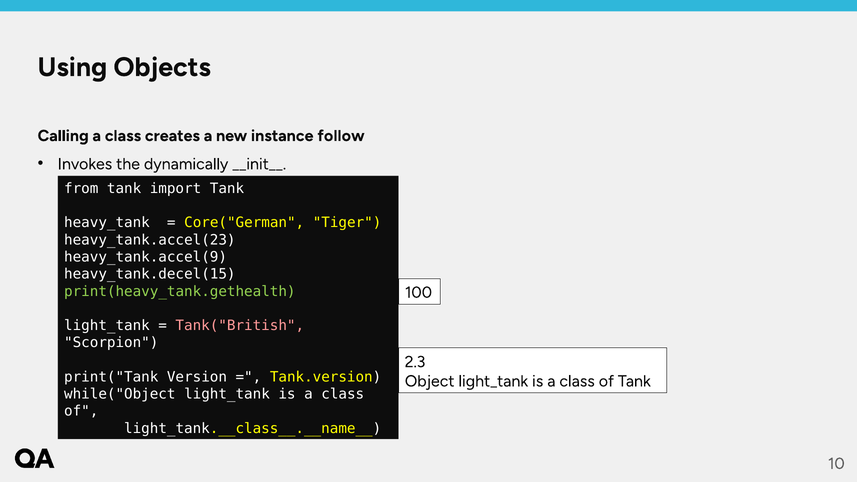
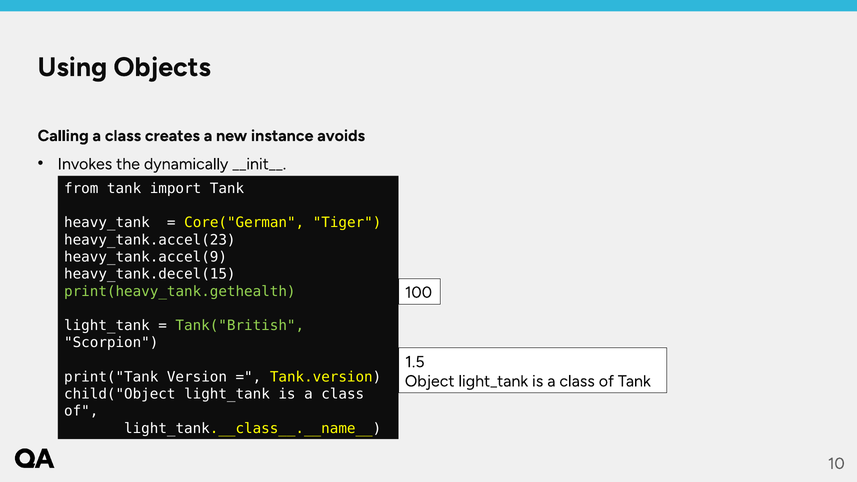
follow: follow -> avoids (341, 136)
Tank("British colour: pink -> light green (240, 326)
2.3: 2.3 -> 1.5 (415, 362)
while("Object: while("Object -> child("Object (120, 394)
